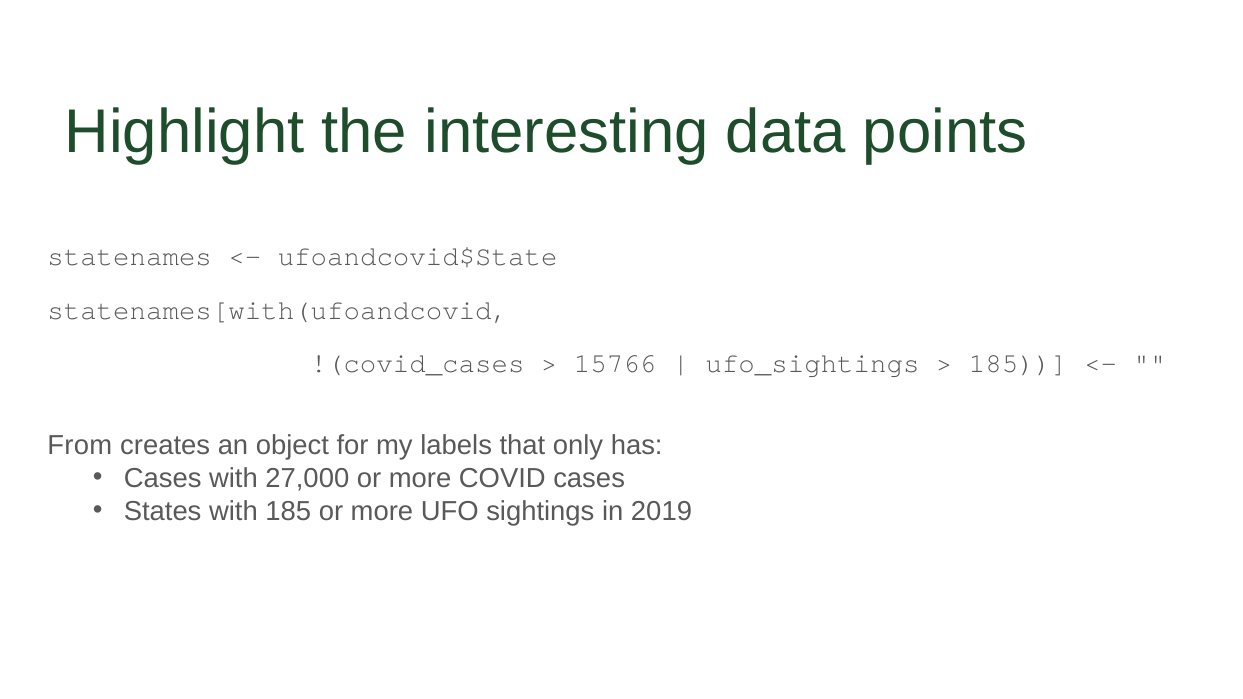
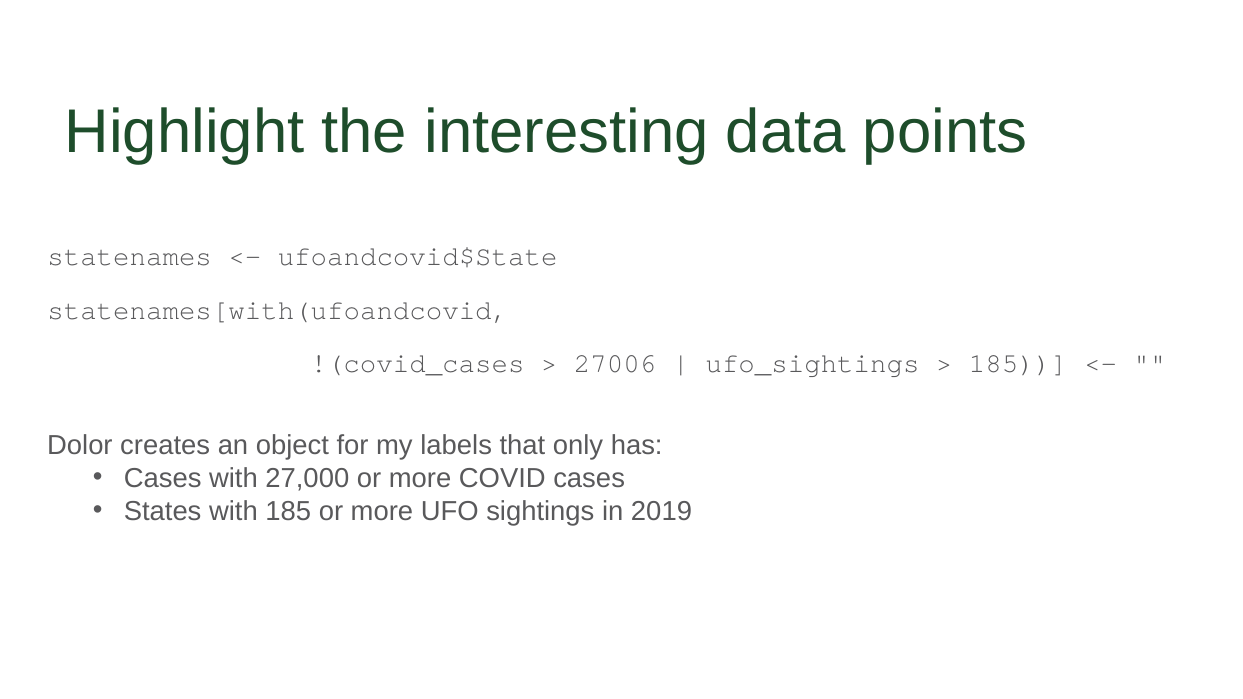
15766: 15766 -> 27006 (615, 363)
From: From -> Dolor (80, 445)
